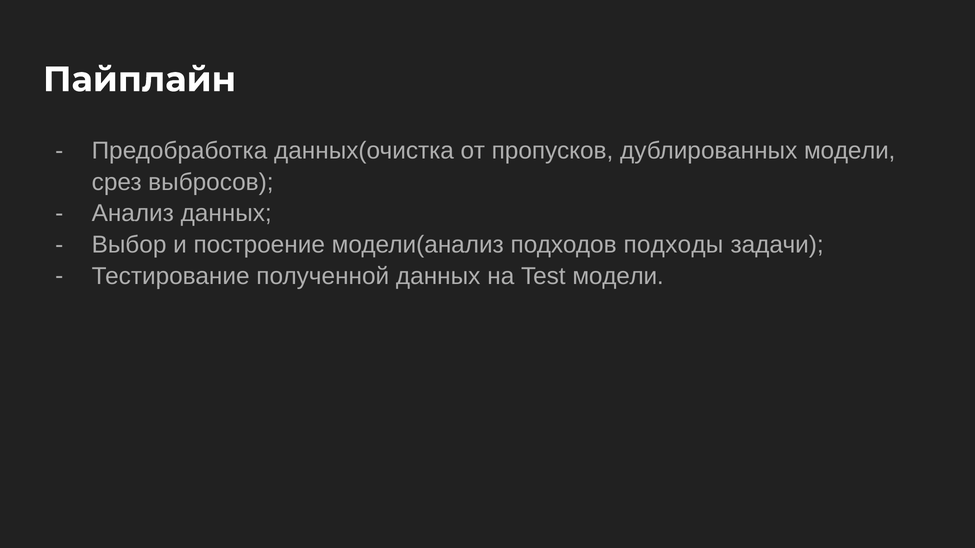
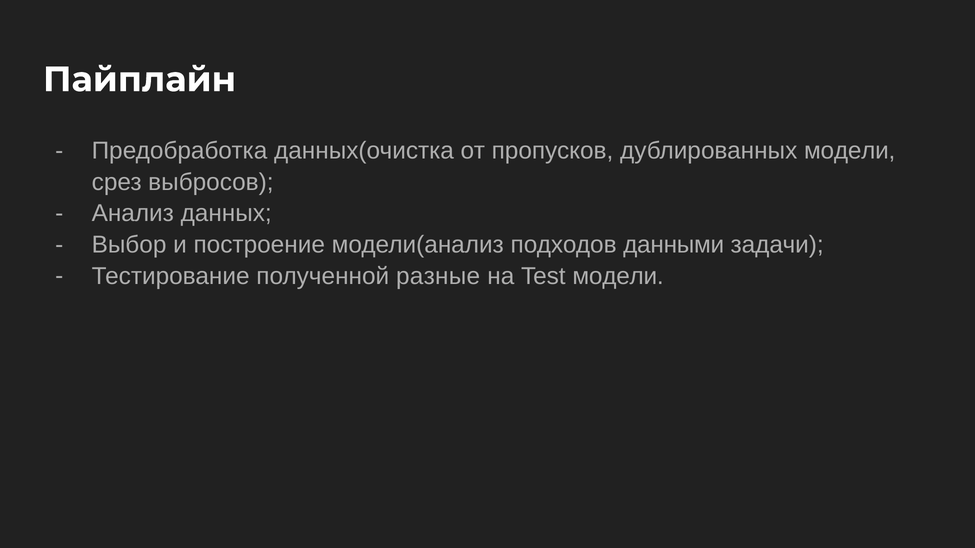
подходы: подходы -> данными (674, 245)
полученной данных: данных -> разные (438, 276)
